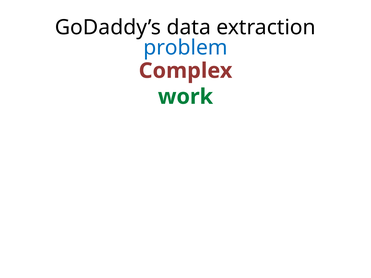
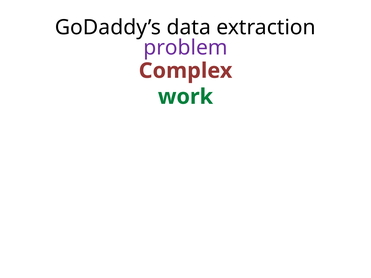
problem colour: blue -> purple (186, 48)
